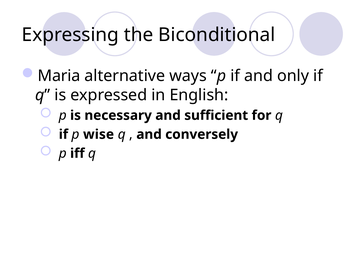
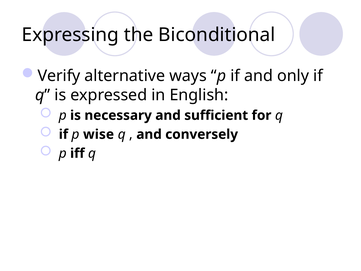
Maria: Maria -> Verify (59, 76)
